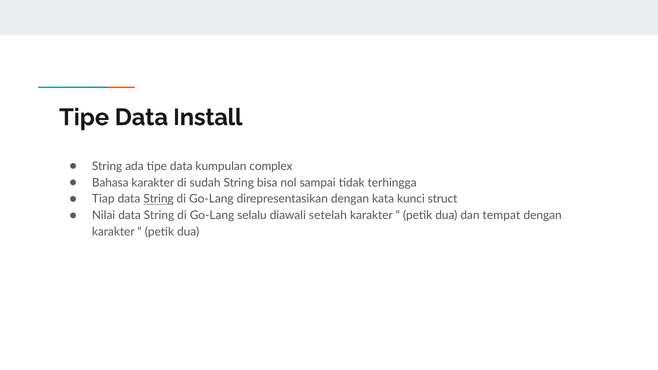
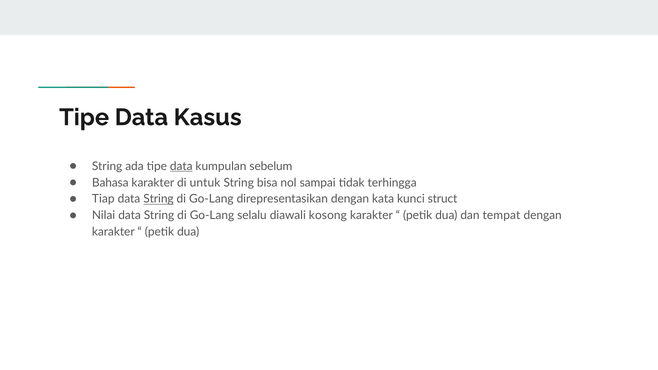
Install: Install -> Kasus (208, 117)
data underline: none -> present (181, 166)
complex: complex -> sebelum (271, 166)
sudah: sudah -> untuk (205, 183)
setelah: setelah -> kosong (328, 215)
